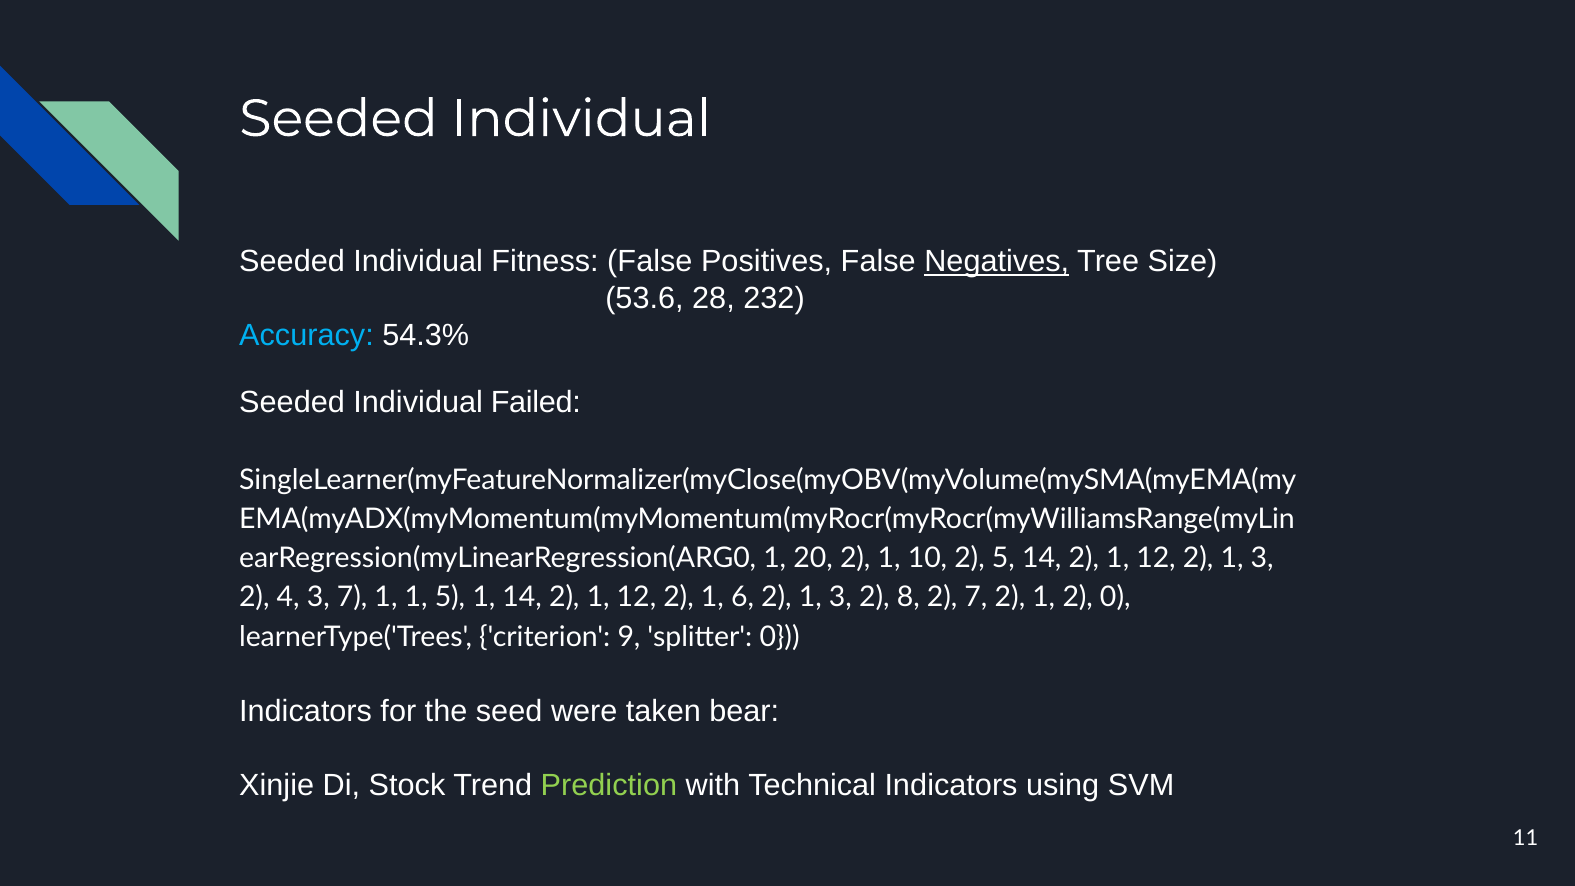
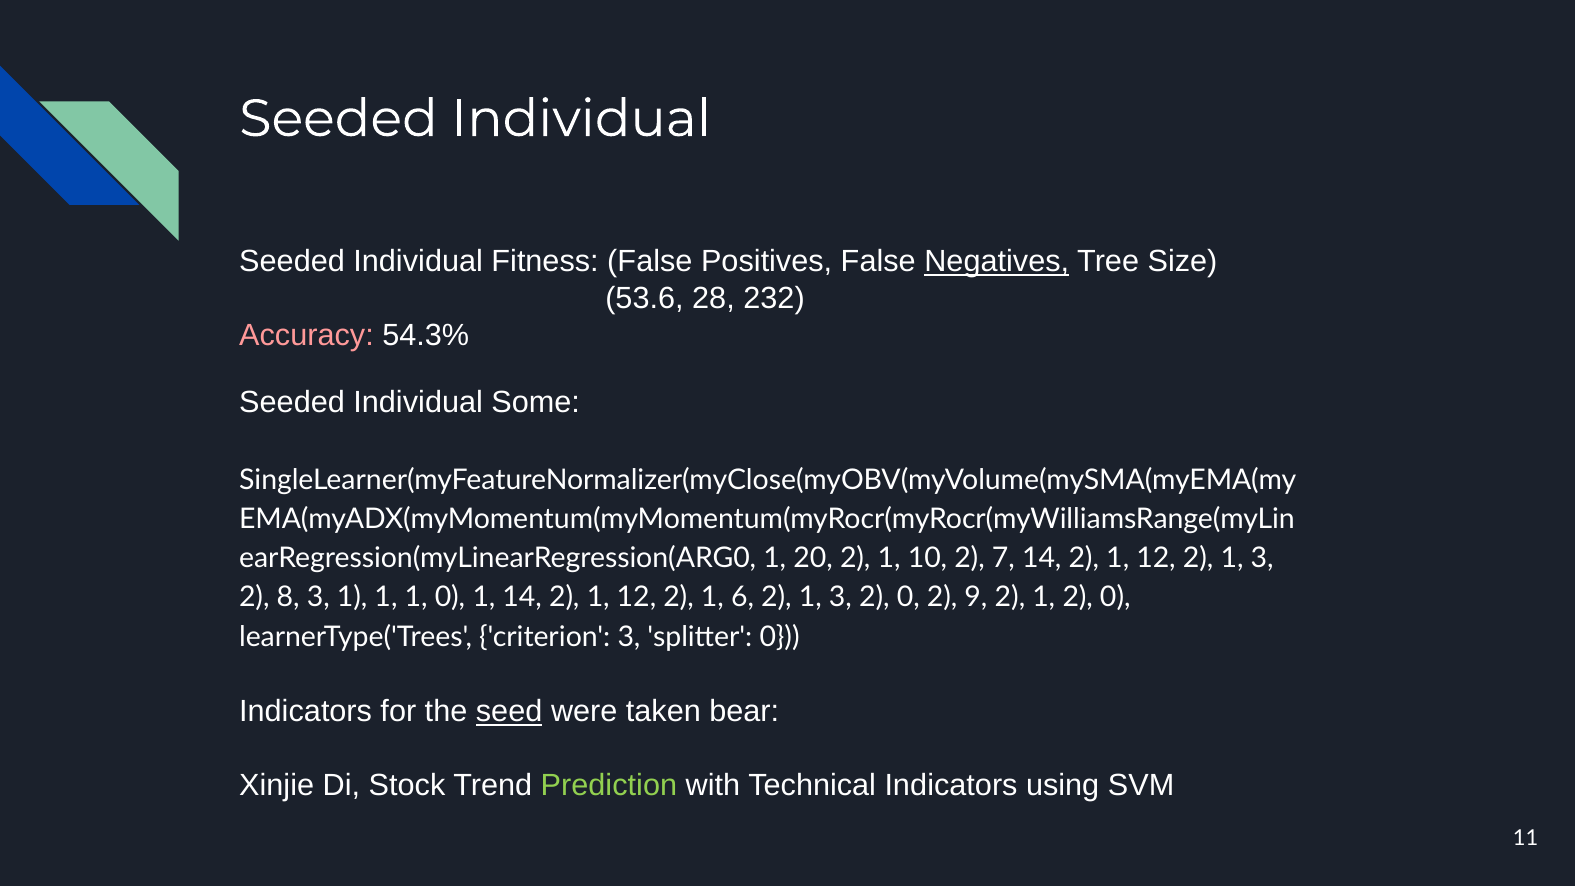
Accuracy colour: light blue -> pink (307, 335)
Failed: Failed -> Some (536, 403)
2 5: 5 -> 7 (1003, 558)
4: 4 -> 8 (288, 598)
3 7: 7 -> 1 (352, 598)
1 5: 5 -> 0 (450, 598)
3 2 8: 8 -> 0 (908, 598)
2 7: 7 -> 9 (976, 598)
criterion 9: 9 -> 3 (629, 637)
seed underline: none -> present (509, 712)
